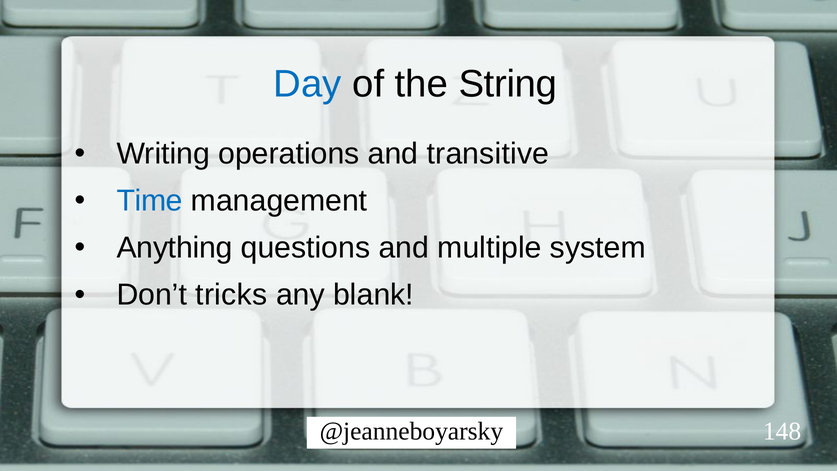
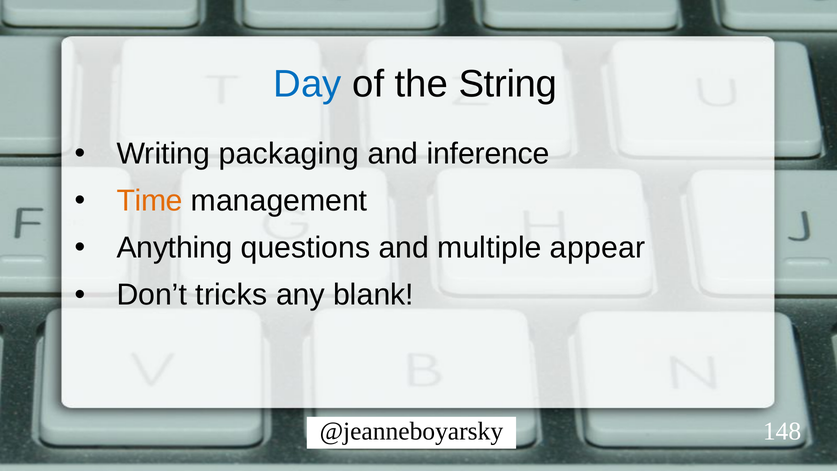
operations: operations -> packaging (289, 154)
transitive: transitive -> inference (488, 154)
Time colour: blue -> orange (150, 201)
system: system -> appear (598, 248)
